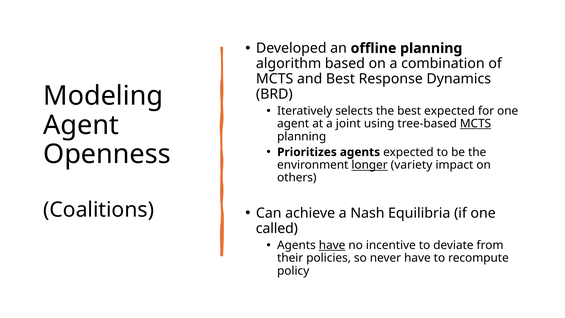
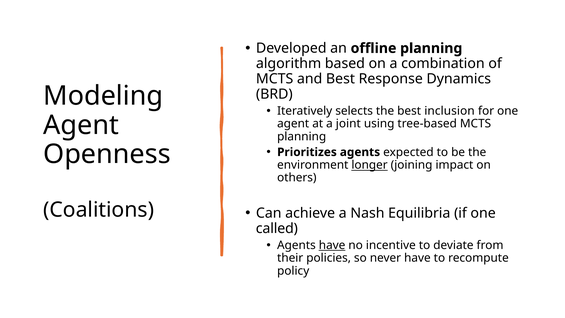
best expected: expected -> inclusion (450, 111)
MCTS underline: present -> none (476, 124)
variety: variety -> joining (412, 165)
